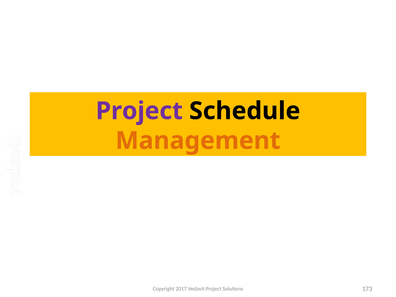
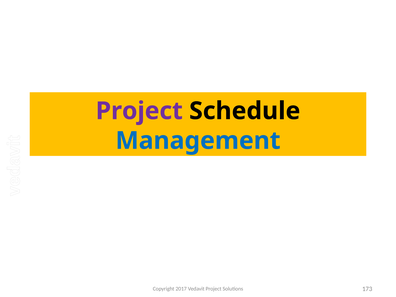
Management colour: orange -> blue (198, 141)
